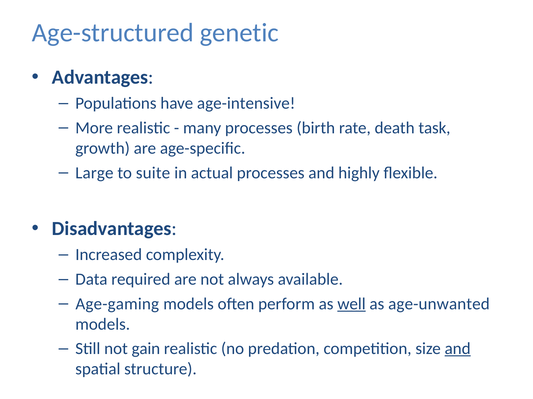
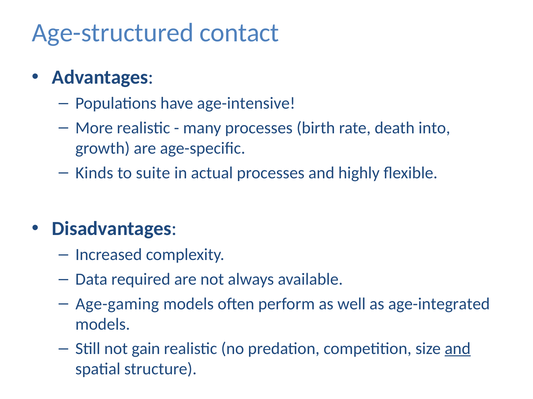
genetic: genetic -> contact (239, 33)
task: task -> into (434, 128)
Large: Large -> Kinds (94, 173)
well underline: present -> none (352, 304)
age-unwanted: age-unwanted -> age-integrated (439, 304)
